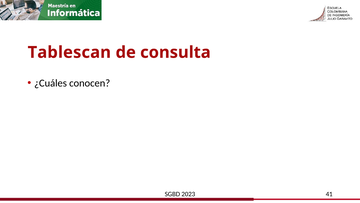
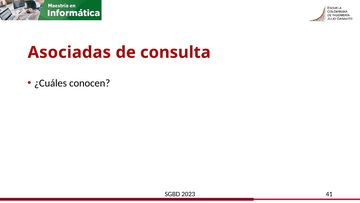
Tablescan: Tablescan -> Asociadas (69, 52)
